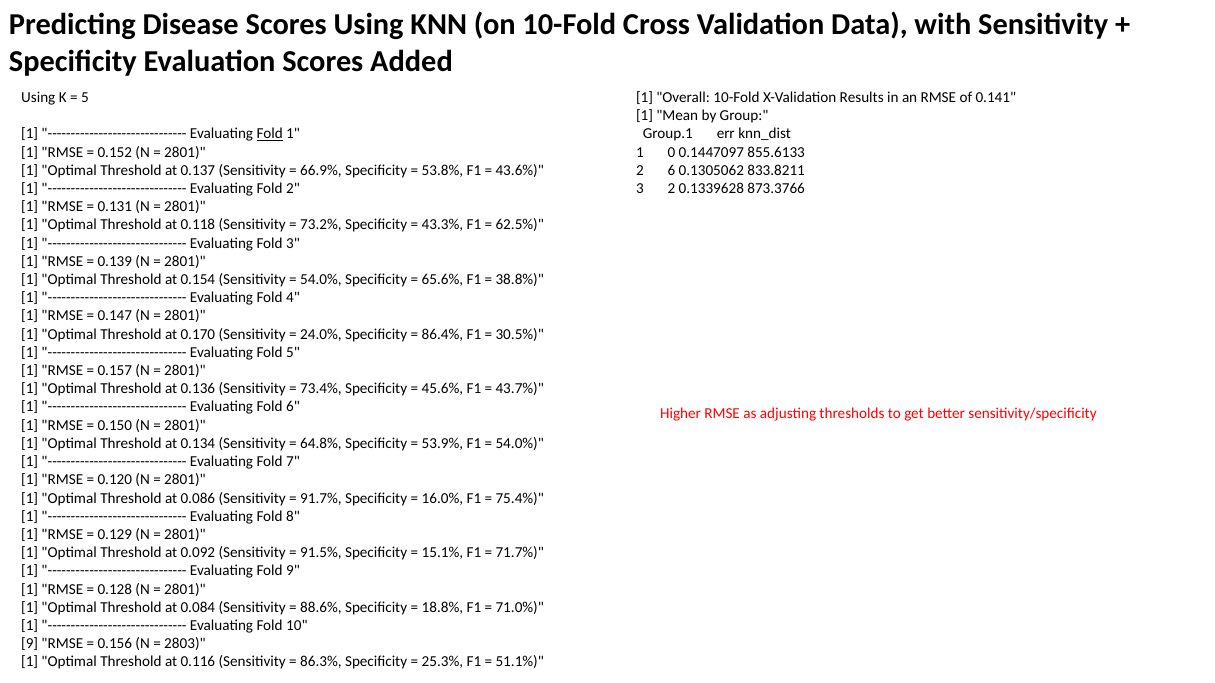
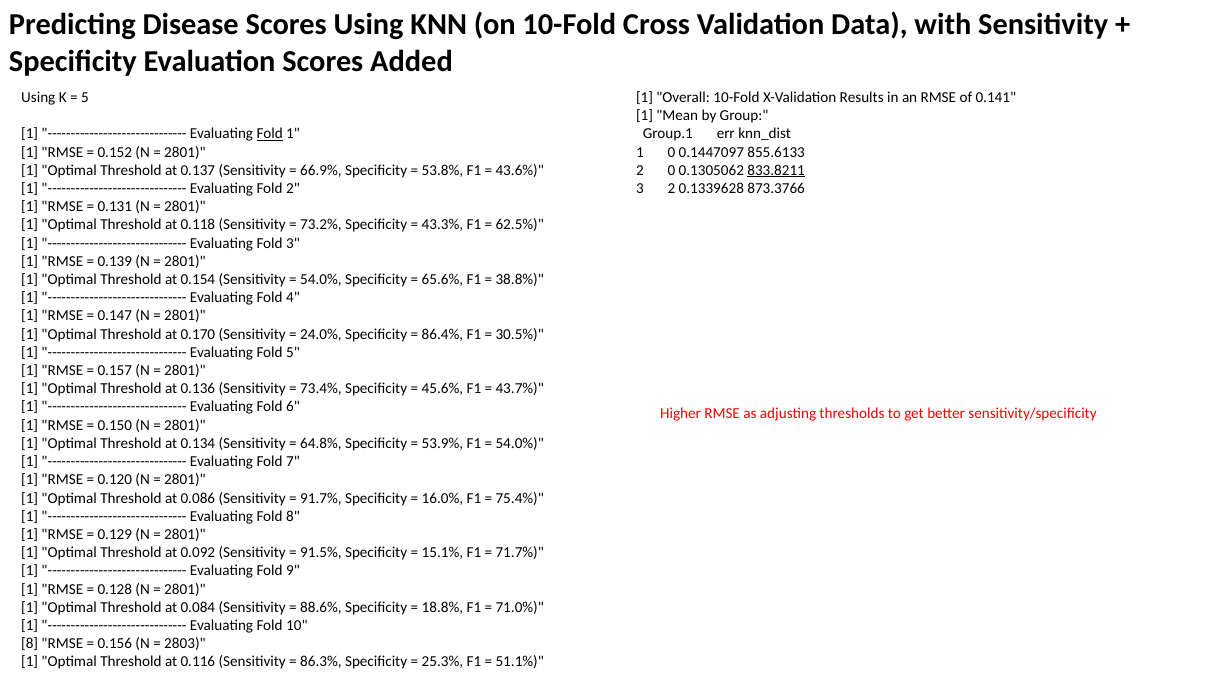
2 6: 6 -> 0 (671, 170)
833.8211 underline: none -> present (776, 170)
9: 9 -> 8 (30, 644)
